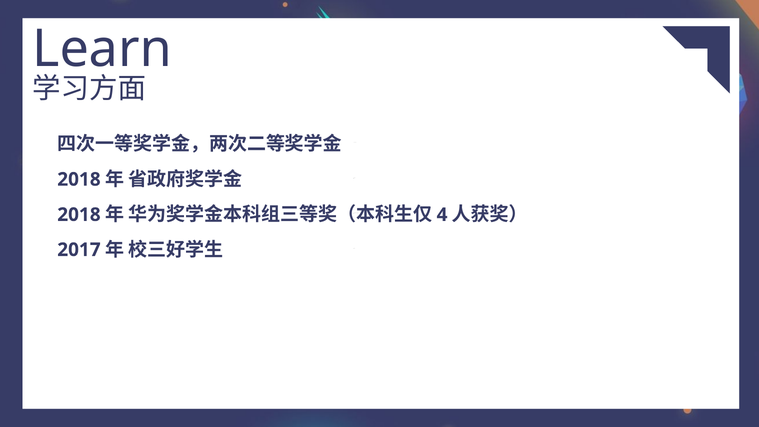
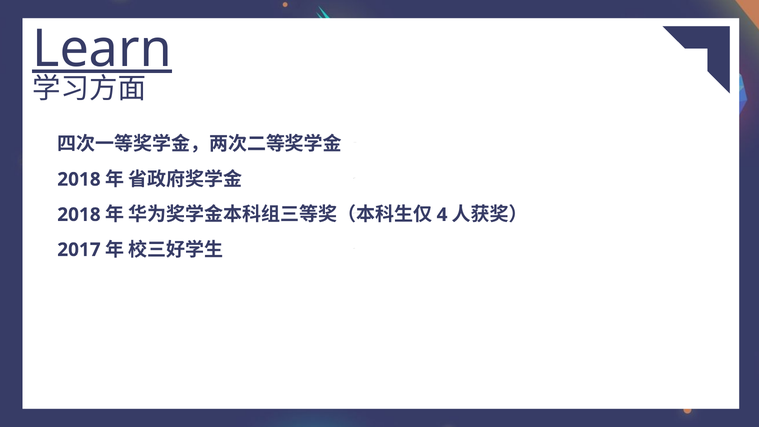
Learn underline: none -> present (102, 49)
